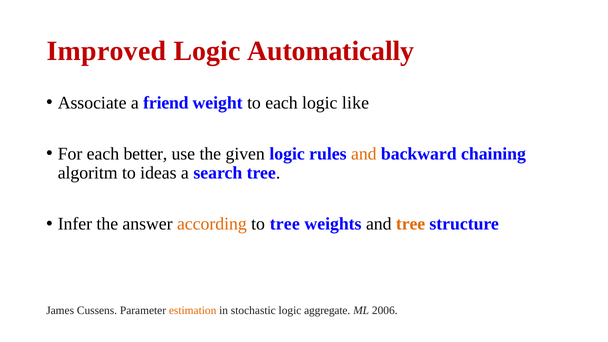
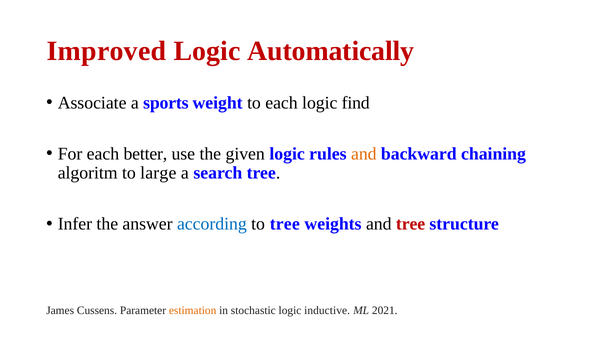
friend: friend -> sports (166, 103)
like: like -> find (356, 103)
ideas: ideas -> large (158, 173)
according colour: orange -> blue (212, 224)
tree colour: orange -> red (411, 224)
aggregate: aggregate -> inductive (327, 311)
2006: 2006 -> 2021 (385, 311)
